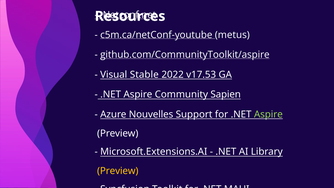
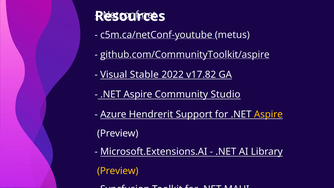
v17.53: v17.53 -> v17.82 (201, 75)
Sapien: Sapien -> Studio (226, 94)
Nouvelles: Nouvelles -> Hendrerit (151, 114)
Aspire colour: light green -> yellow (268, 114)
